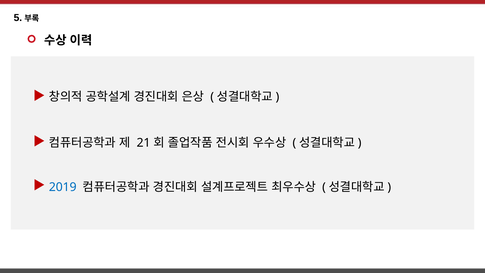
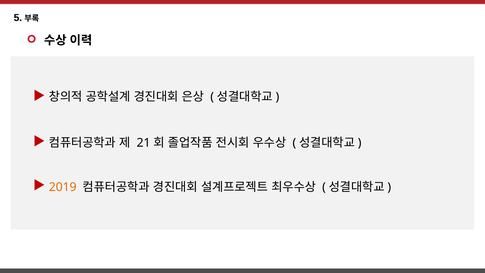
2019 colour: blue -> orange (63, 187)
